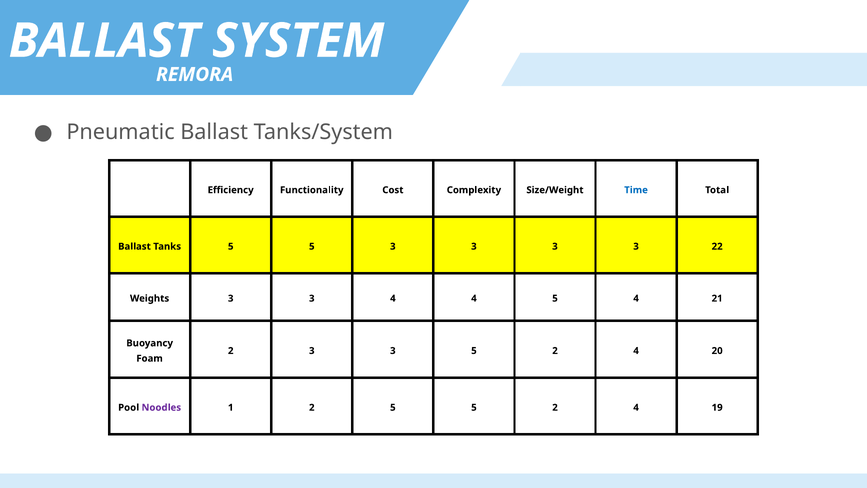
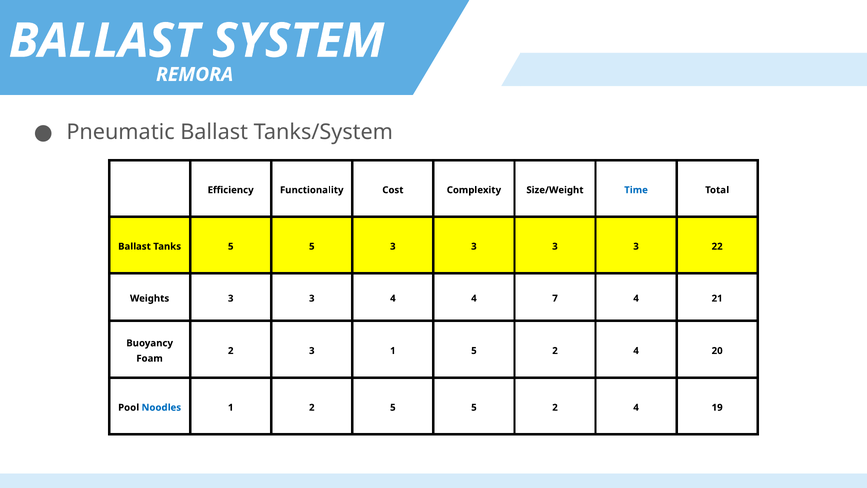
4 5: 5 -> 7 (555, 298)
2 3 3: 3 -> 1 (393, 351)
Noodles colour: purple -> blue (161, 407)
